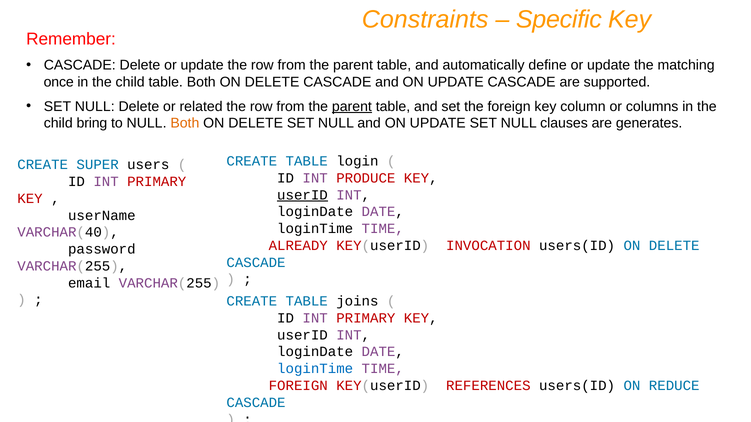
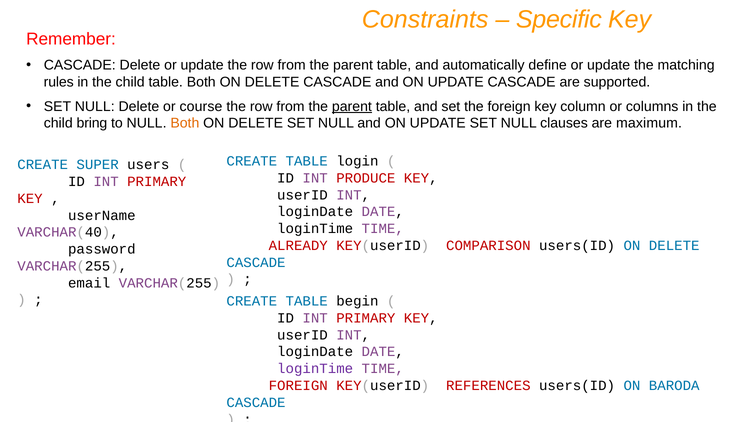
once: once -> rules (59, 82)
related: related -> course (201, 107)
generates: generates -> maximum (649, 123)
userID underline: present -> none (302, 195)
INVOCATION: INVOCATION -> COMPARISON (488, 246)
joins: joins -> begin (357, 302)
loginTime colour: blue -> purple (315, 369)
REDUCE: REDUCE -> BARODA (674, 386)
